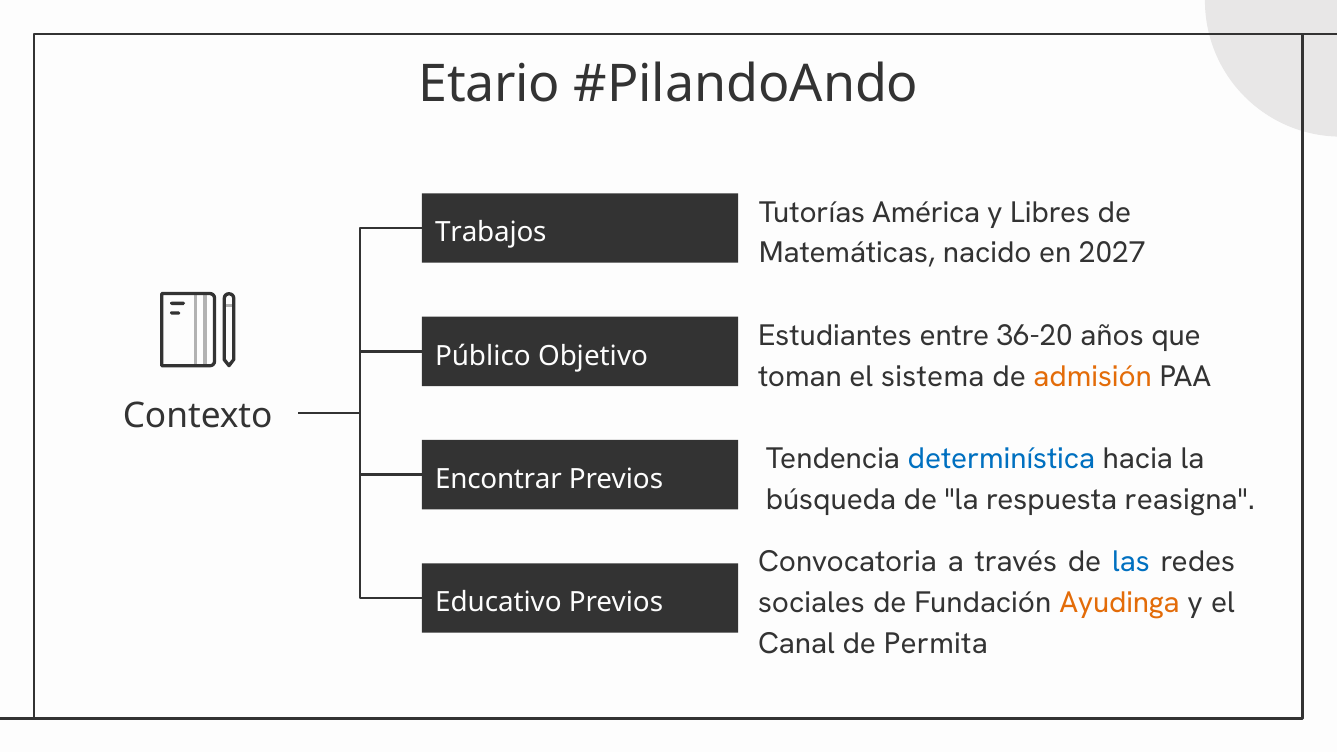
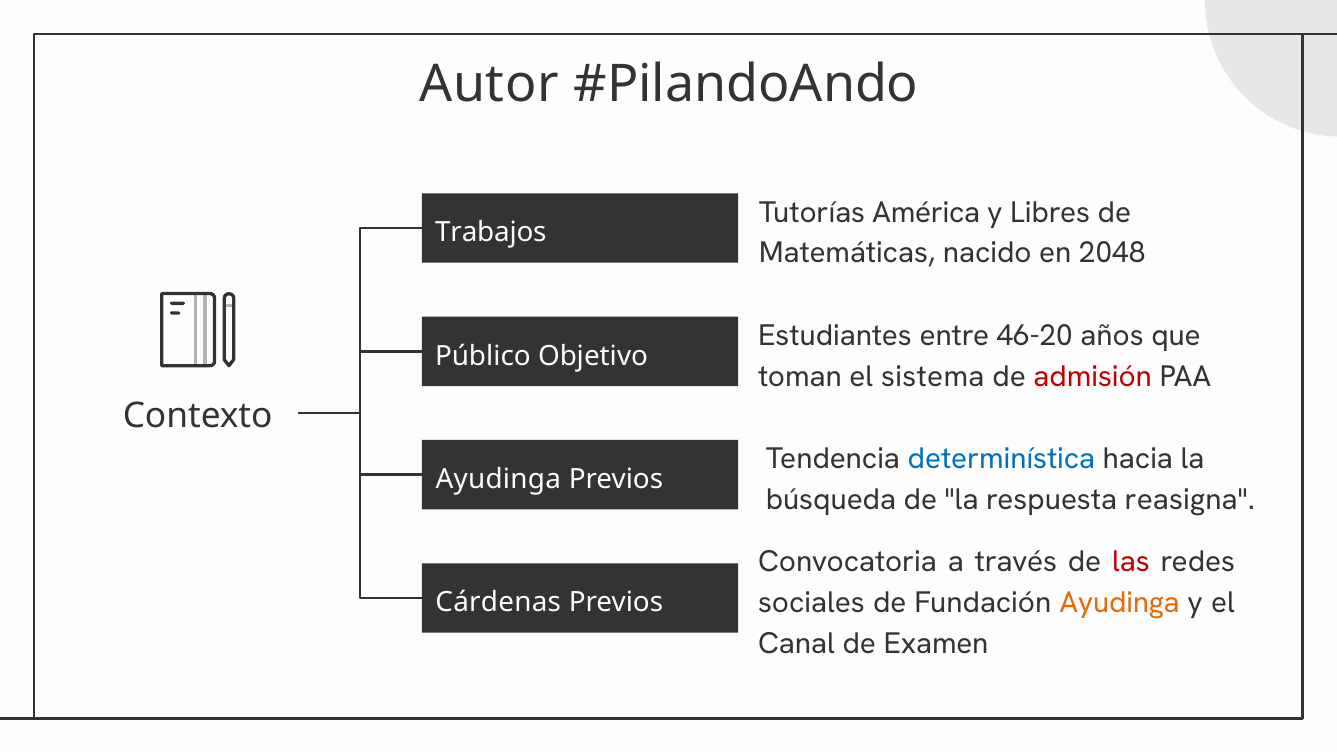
Etario: Etario -> Autor (489, 84)
2027: 2027 -> 2048 (1112, 253)
36-20: 36-20 -> 46-20 (1035, 336)
admisión colour: orange -> red (1093, 377)
Encontrar: Encontrar -> Ayudinga (498, 479)
las colour: blue -> red (1131, 562)
Educativo: Educativo -> Cárdenas (498, 603)
Permita: Permita -> Examen (936, 644)
